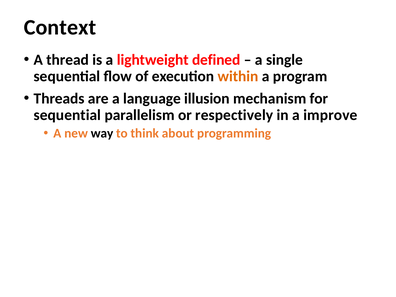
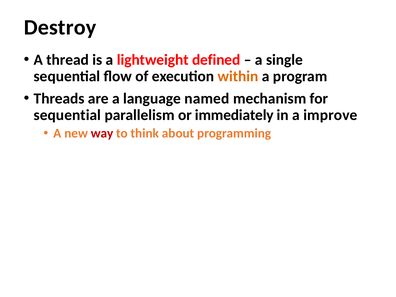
Context: Context -> Destroy (60, 27)
illusion: illusion -> named (207, 98)
respectively: respectively -> immediately (234, 115)
way colour: black -> red (102, 133)
